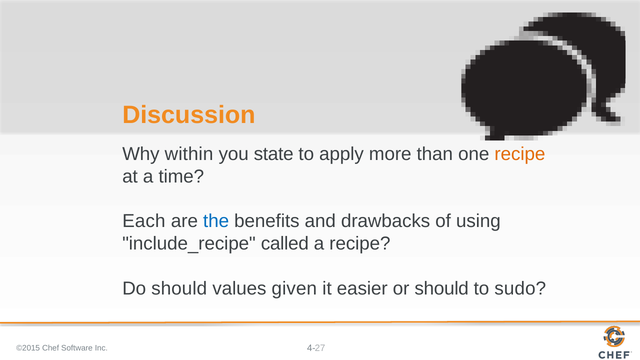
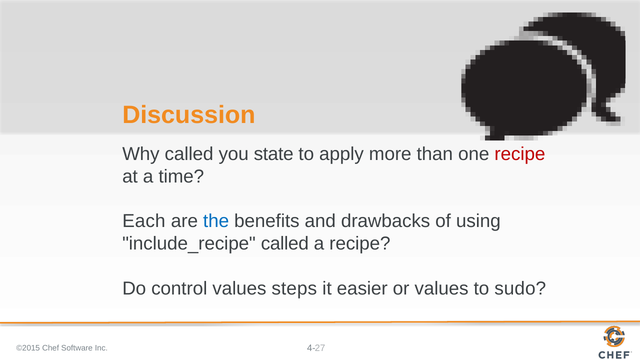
Why within: within -> called (189, 154)
recipe colour: orange -> red (520, 154)
Do should: should -> control (179, 288)
given: given -> steps (294, 288)
or should: should -> values (442, 288)
